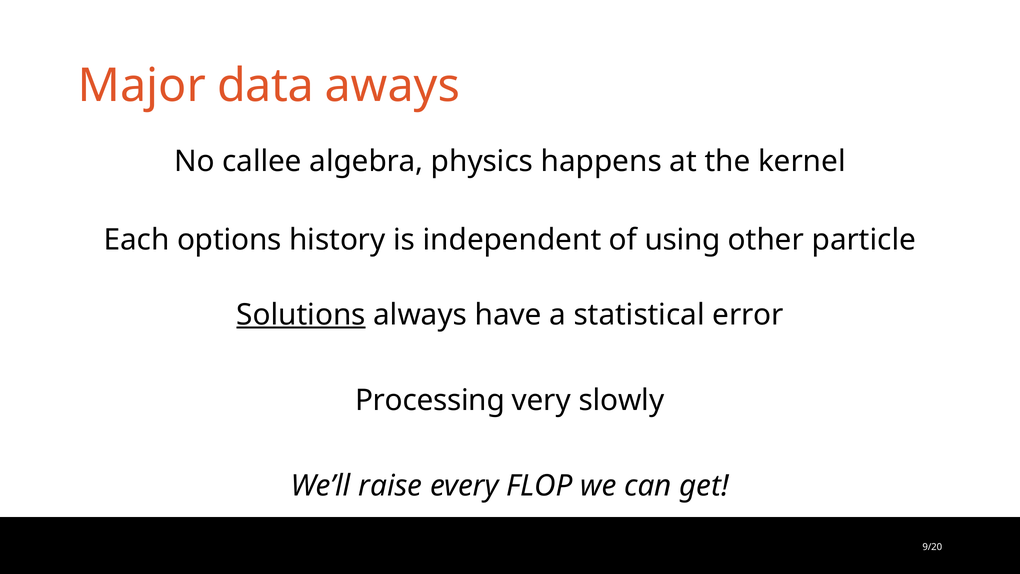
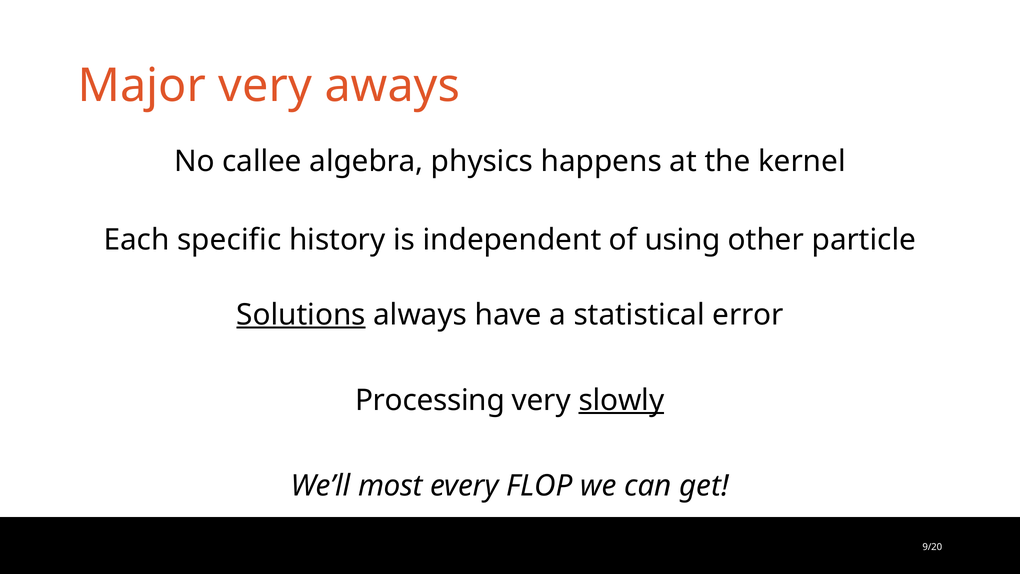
Major data: data -> very (265, 86)
options: options -> specific (229, 240)
slowly underline: none -> present (621, 400)
raise: raise -> most (390, 486)
